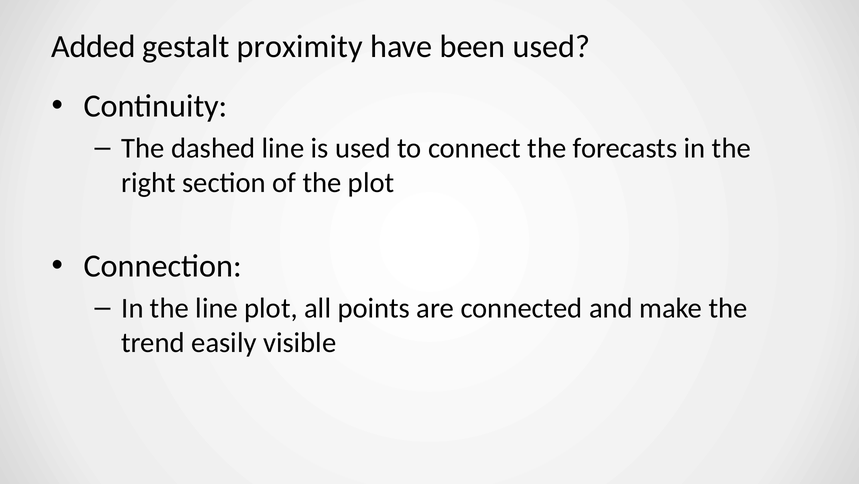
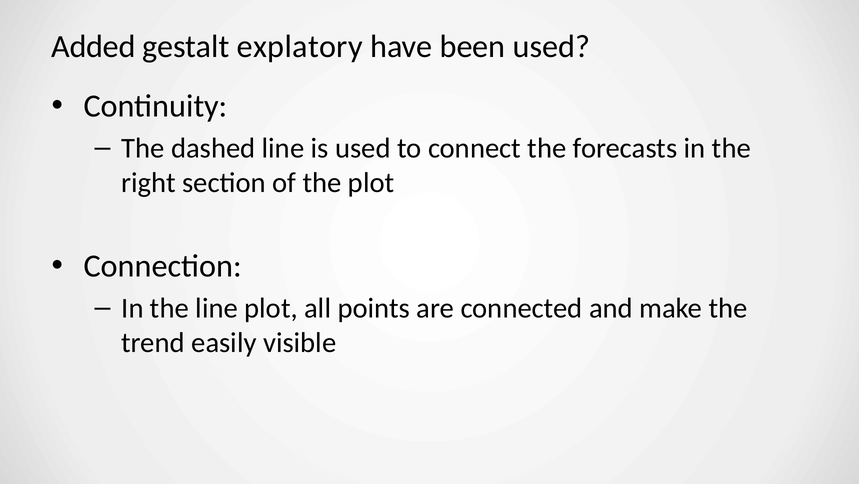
proximity: proximity -> explatory (300, 47)
